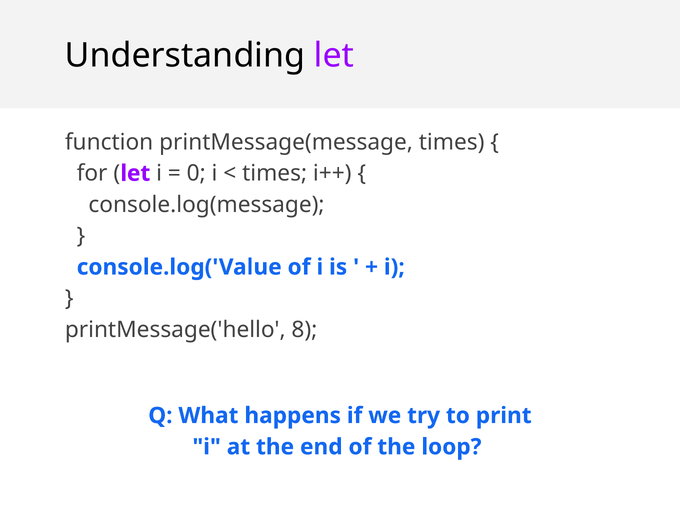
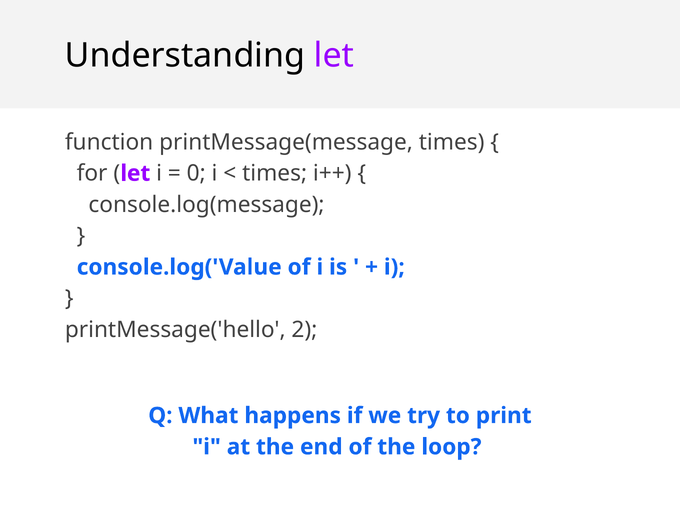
8: 8 -> 2 (304, 330)
